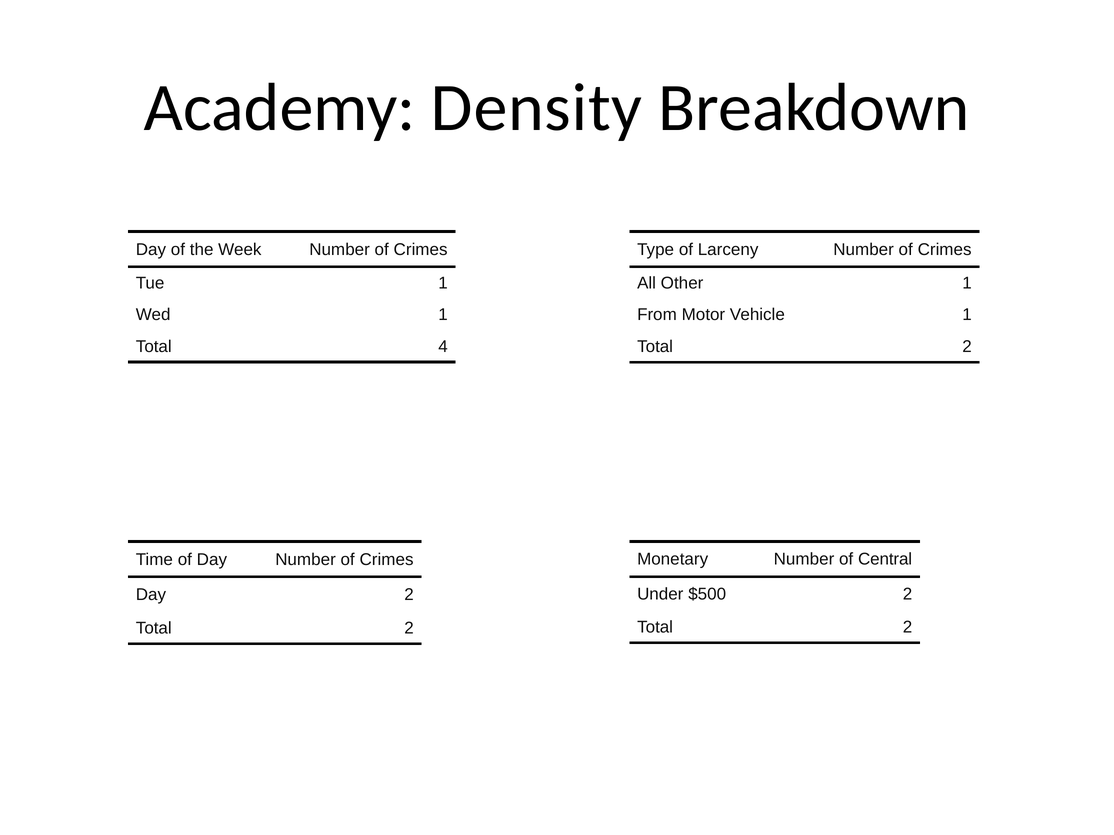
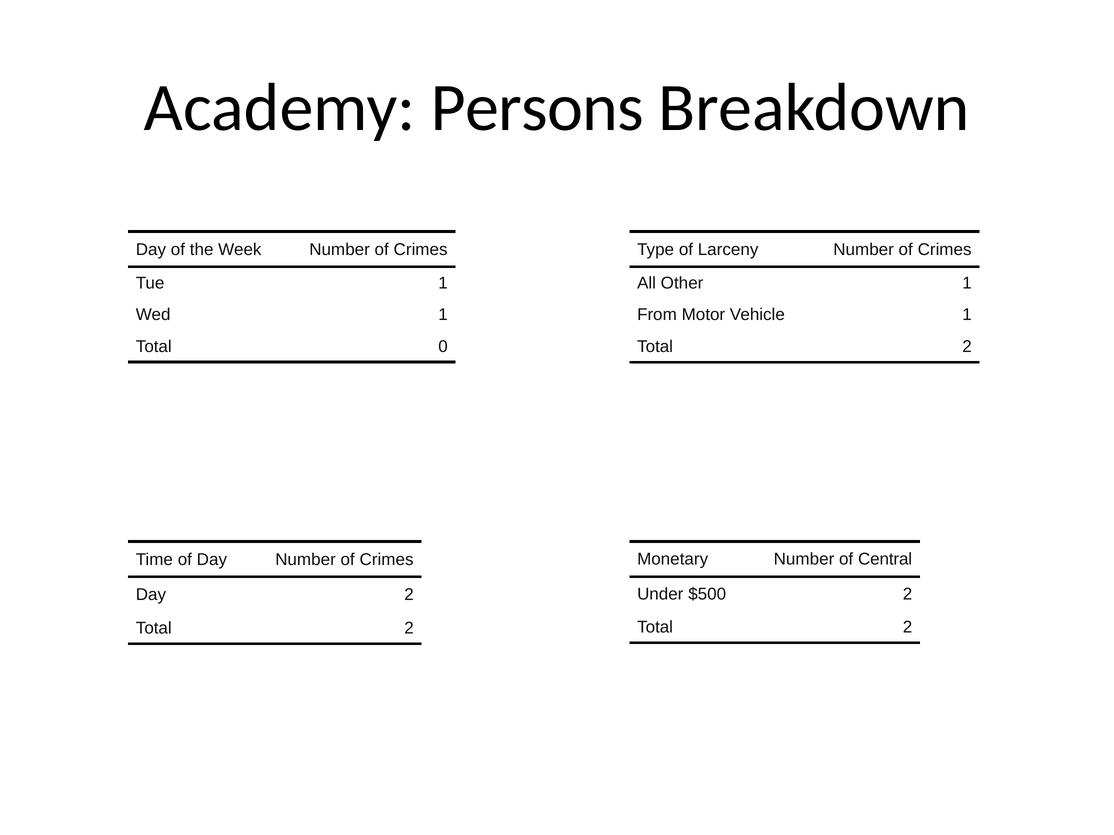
Density: Density -> Persons (537, 108)
4: 4 -> 0 (443, 347)
